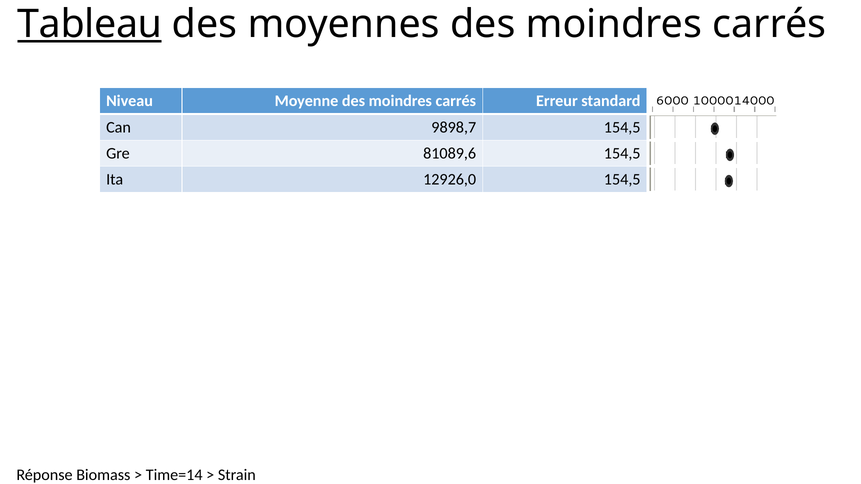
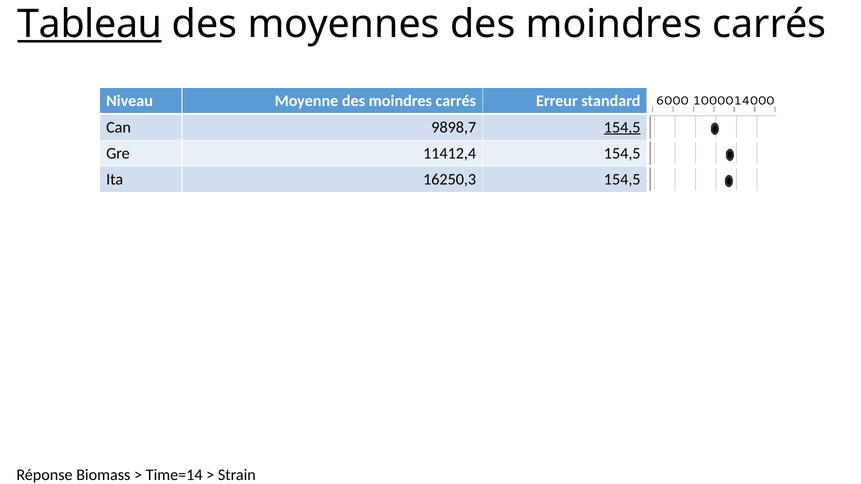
154,5 underline: none -> present (622, 127)
81089,6: 81089,6 -> 11412,4 (450, 154)
12926,0: 12926,0 -> 16250,3 (450, 180)
